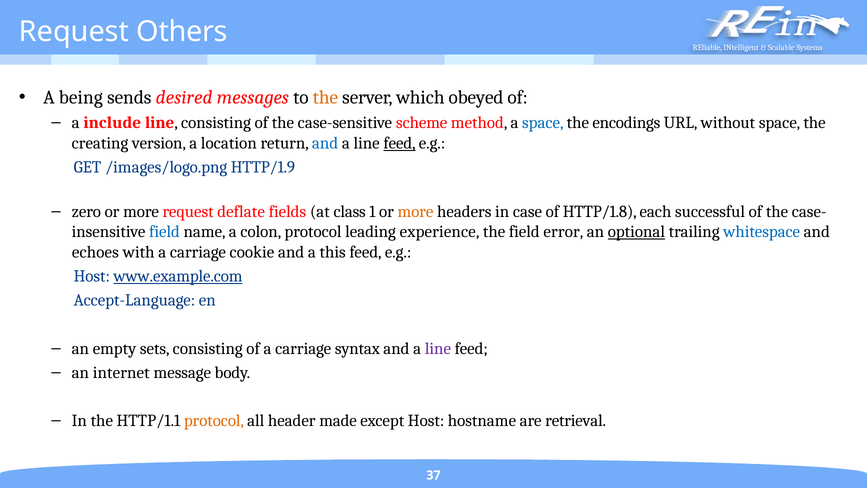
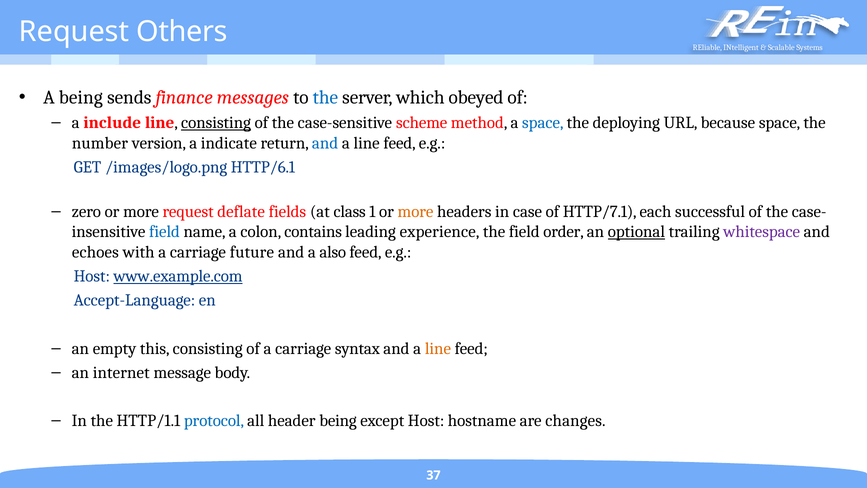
desired: desired -> finance (184, 97)
the colour: orange -> blue (325, 97)
consisting underline: none -> present (216, 123)
encodings: encodings -> deploying (626, 123)
without: without -> because (728, 123)
creating: creating -> number (100, 143)
location: location -> indicate (229, 143)
feed underline: present -> none (400, 143)
HTTP/1.9: HTTP/1.9 -> HTTP/6.1 (263, 167)
HTTP/1.8: HTTP/1.8 -> HTTP/7.1 (600, 211)
colon protocol: protocol -> contains (313, 232)
error: error -> order (564, 232)
whitespace colour: blue -> purple (762, 232)
cookie: cookie -> future (252, 252)
this: this -> also (333, 252)
sets: sets -> this (155, 348)
line colour: purple -> orange (438, 348)
protocol colour: orange -> blue (214, 421)
header made: made -> being (338, 421)
retrieval: retrieval -> changes (575, 421)
